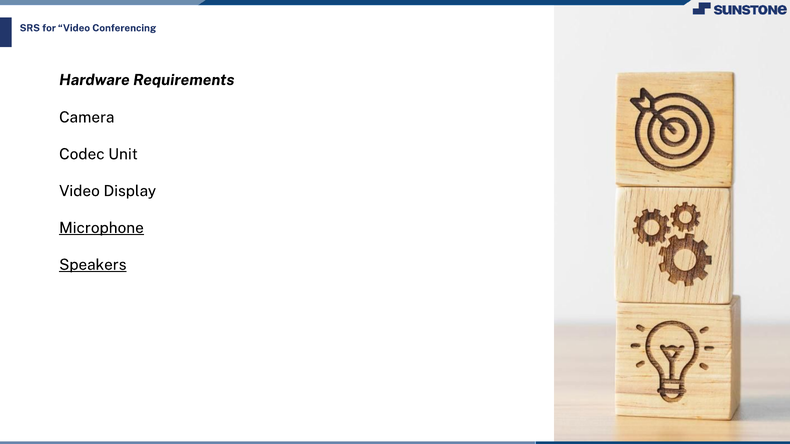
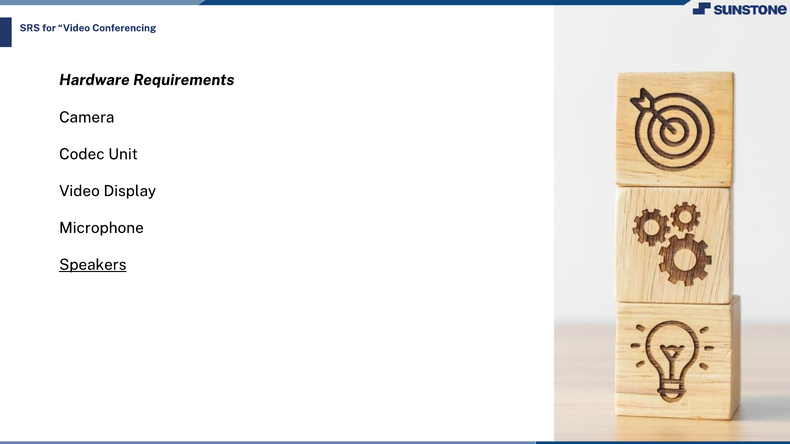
Microphone underline: present -> none (101, 228)
